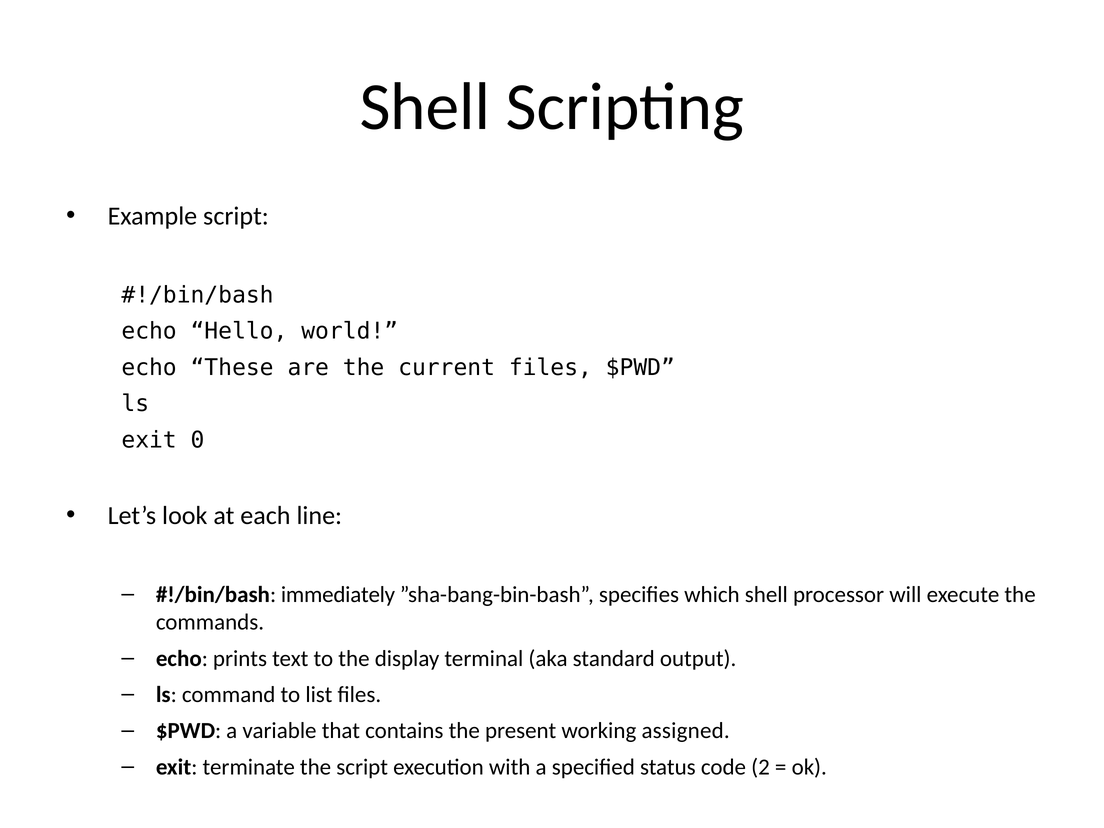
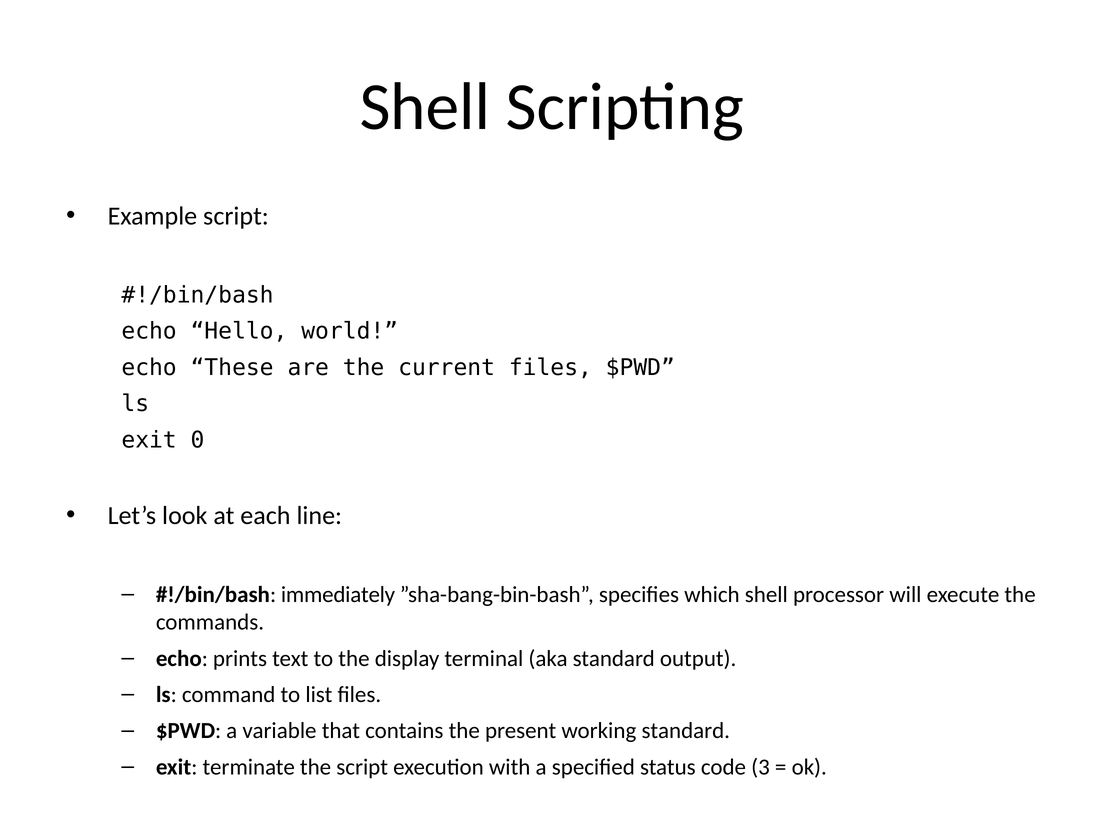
working assigned: assigned -> standard (686, 731)
2: 2 -> 3 (761, 767)
